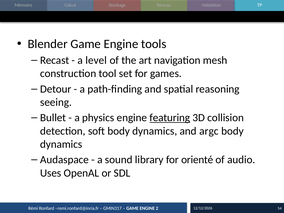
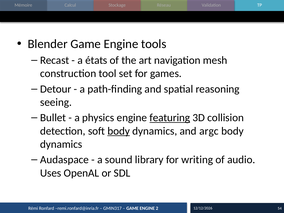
level: level -> états (96, 60)
body underline: none -> present (119, 131)
orienté: orienté -> writing (197, 160)
